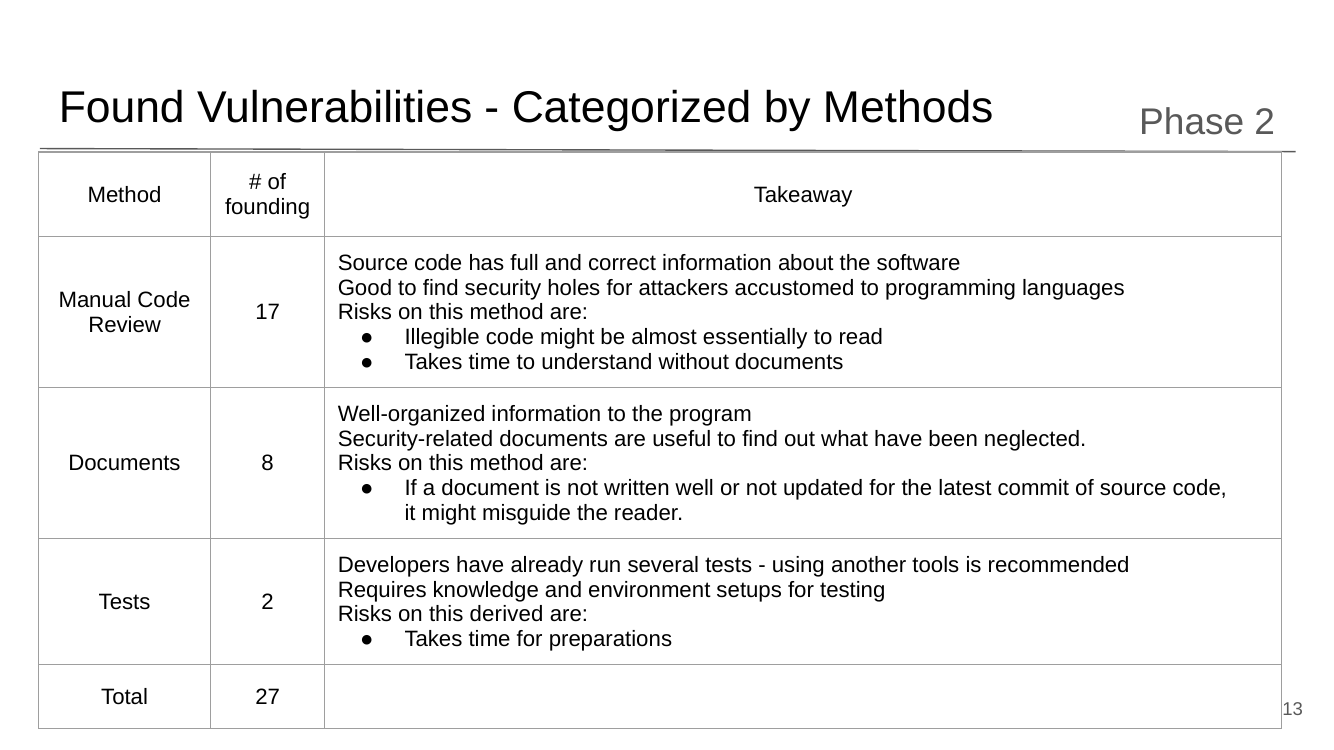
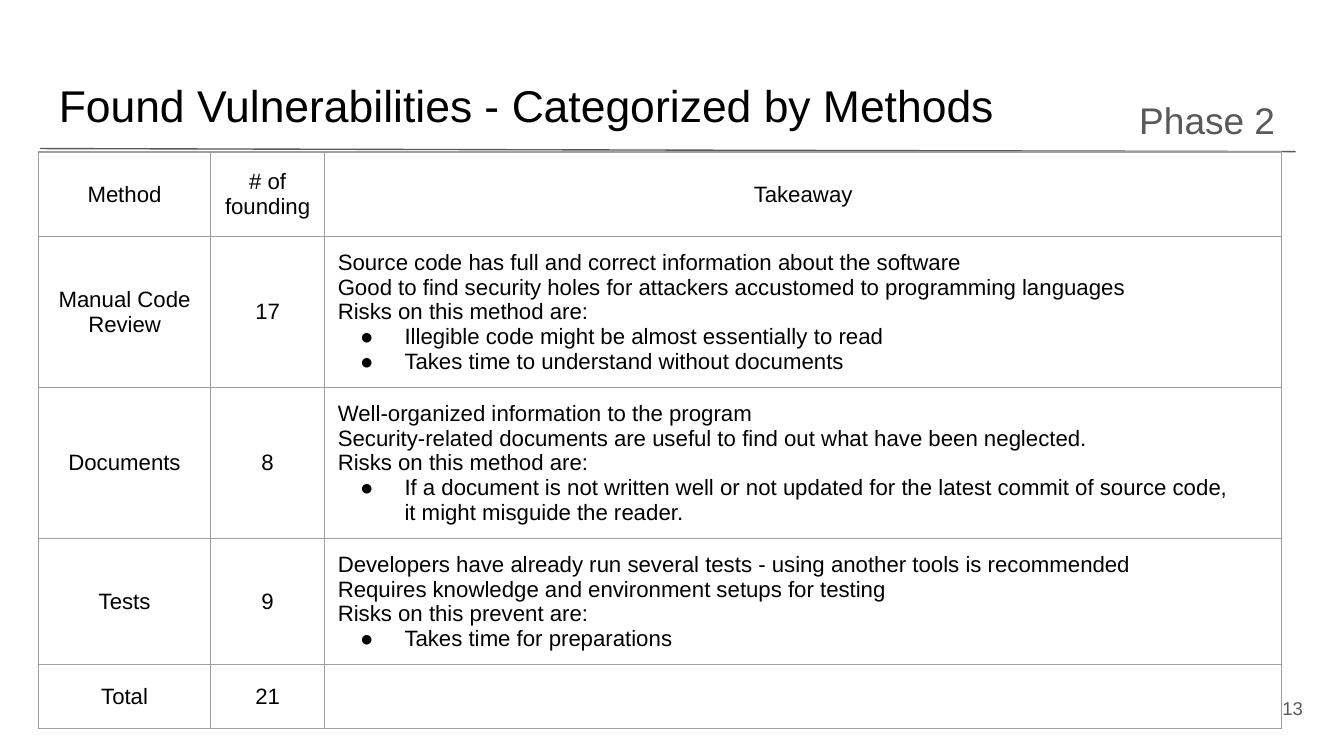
Tests 2: 2 -> 9 (268, 603)
derived: derived -> prevent (507, 615)
27: 27 -> 21 (268, 698)
